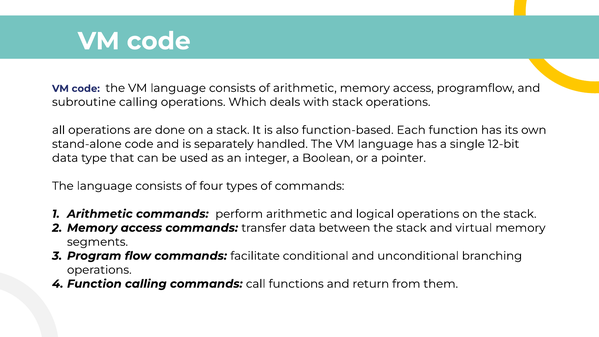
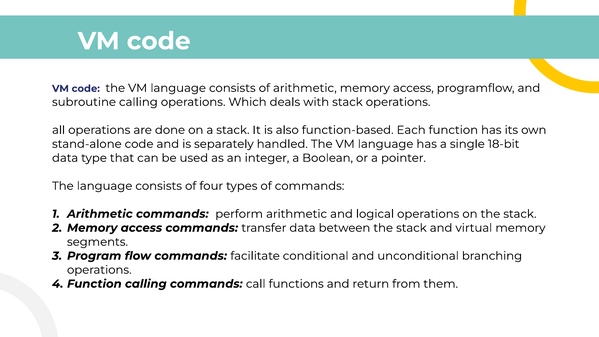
12-bit: 12-bit -> 18-bit (504, 144)
